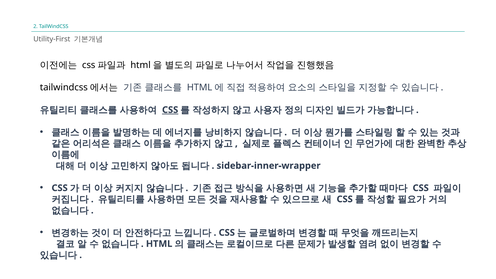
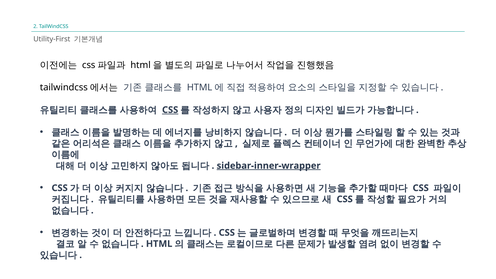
sidebar-inner-wrapper underline: none -> present (269, 166)
